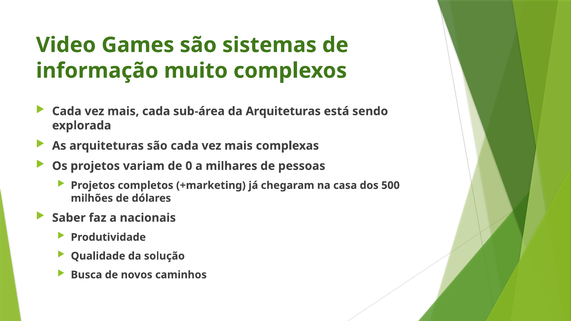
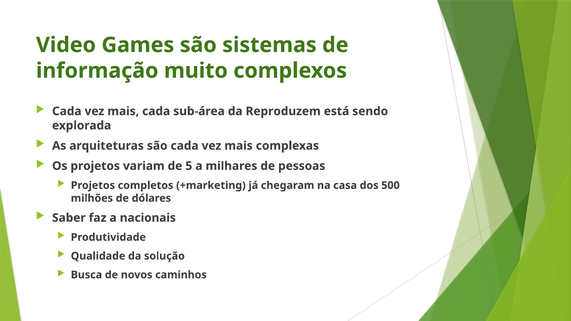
da Arquiteturas: Arquiteturas -> Reproduzem (283, 111)
0: 0 -> 5 (189, 166)
